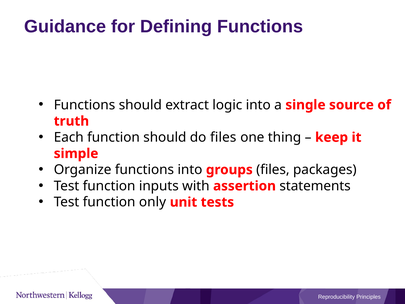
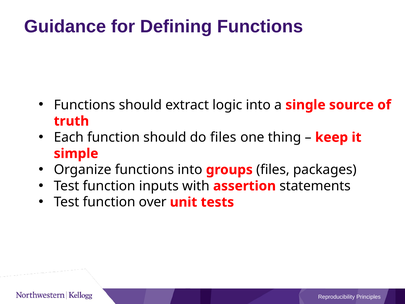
only: only -> over (153, 202)
